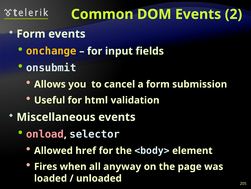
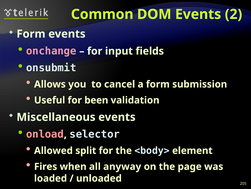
onchange colour: yellow -> pink (51, 51)
html: html -> been (96, 100)
href: href -> split (86, 150)
